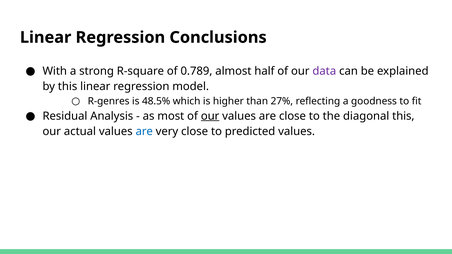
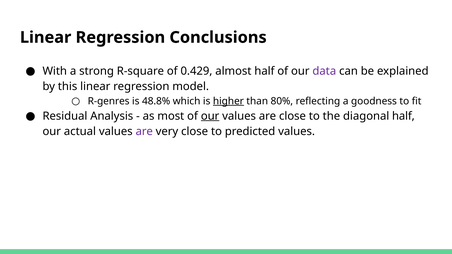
0.789: 0.789 -> 0.429 (196, 71)
48.5%: 48.5% -> 48.8% (156, 101)
higher underline: none -> present (228, 101)
27%: 27% -> 80% (282, 101)
diagonal this: this -> half (403, 116)
are colour: blue -> purple (144, 132)
